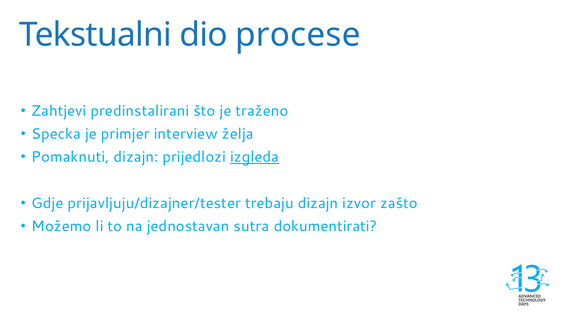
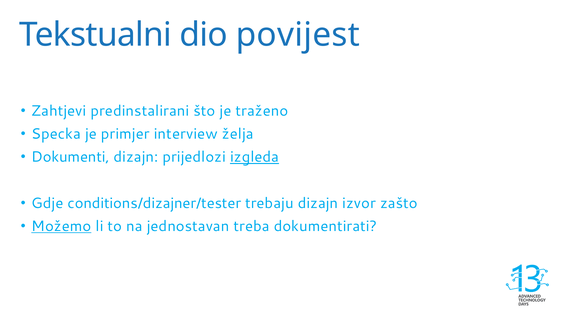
procese: procese -> povijest (298, 35)
Pomaknuti: Pomaknuti -> Dokumenti (70, 157)
prijavljuju/dizajner/tester: prijavljuju/dizajner/tester -> conditions/dizajner/tester (154, 203)
Možemo underline: none -> present (61, 226)
sutra: sutra -> treba (252, 226)
